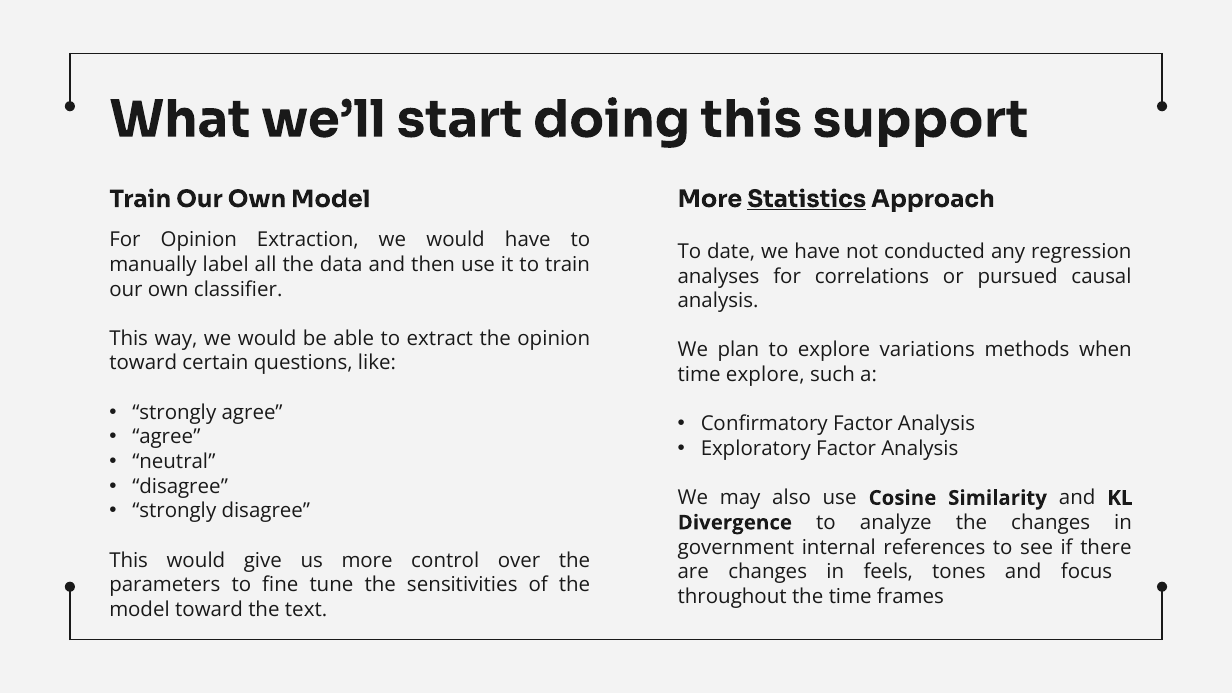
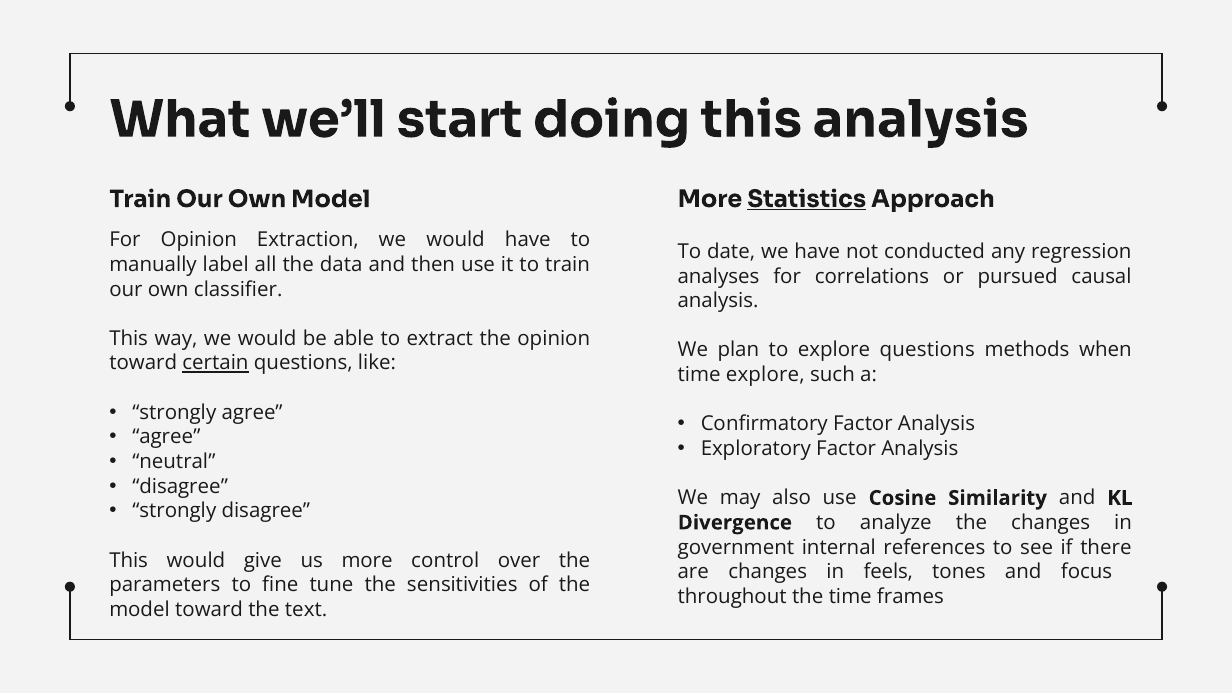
this support: support -> analysis (921, 120)
explore variations: variations -> questions (927, 350)
certain underline: none -> present (215, 363)
